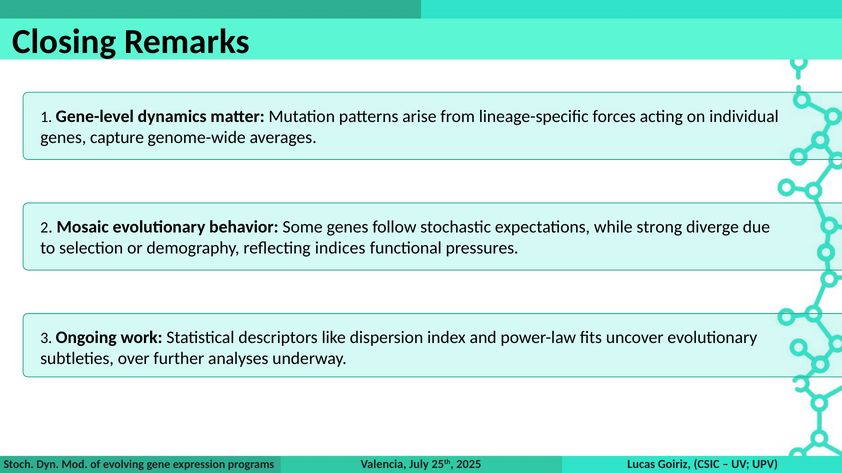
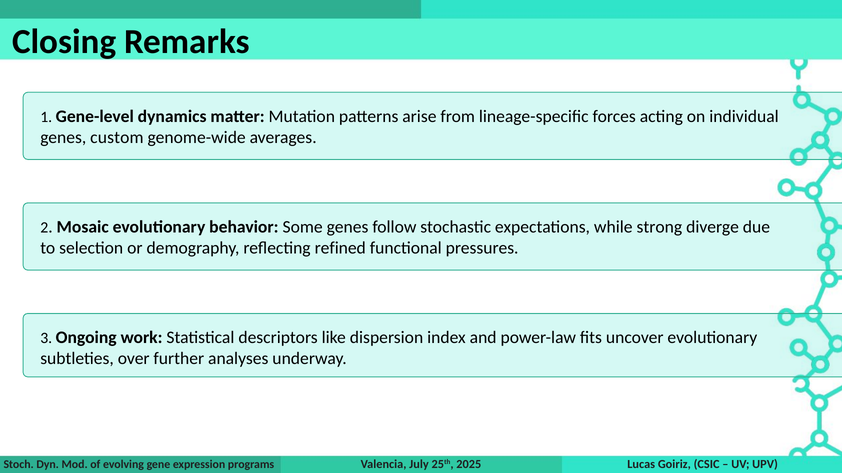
capture: capture -> custom (117, 138)
indices: indices -> refined (340, 248)
